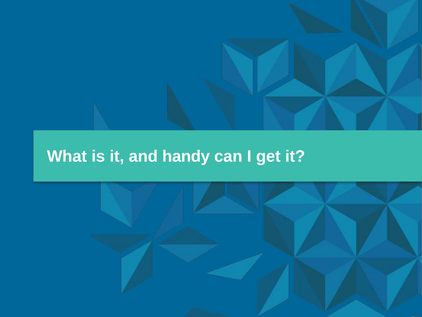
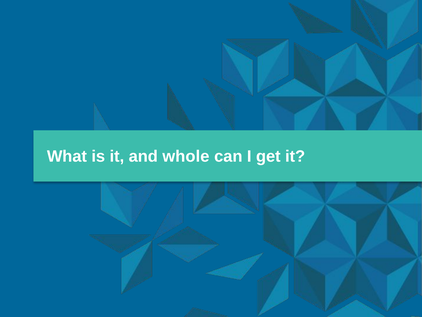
handy: handy -> whole (186, 156)
